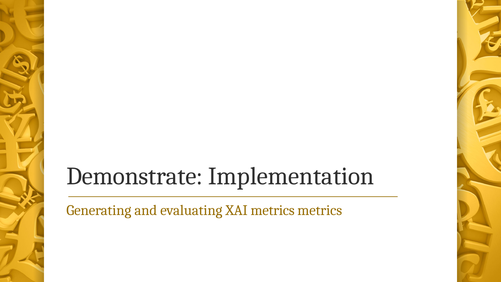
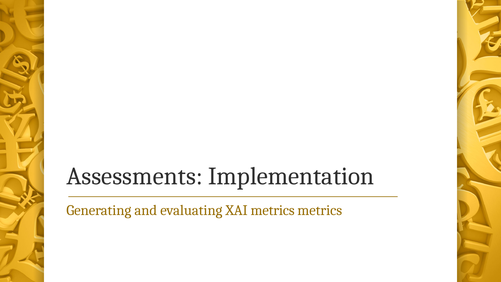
Demonstrate: Demonstrate -> Assessments (134, 176)
